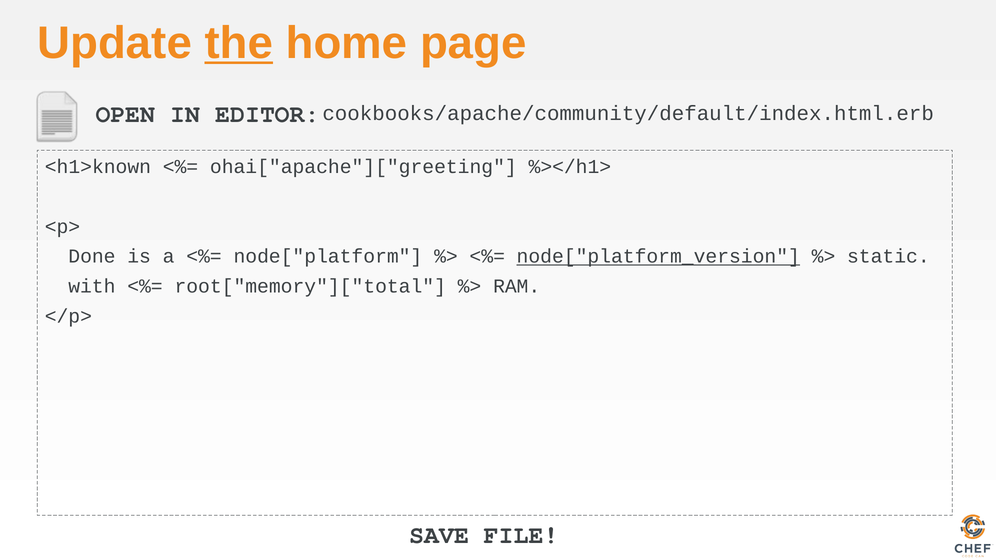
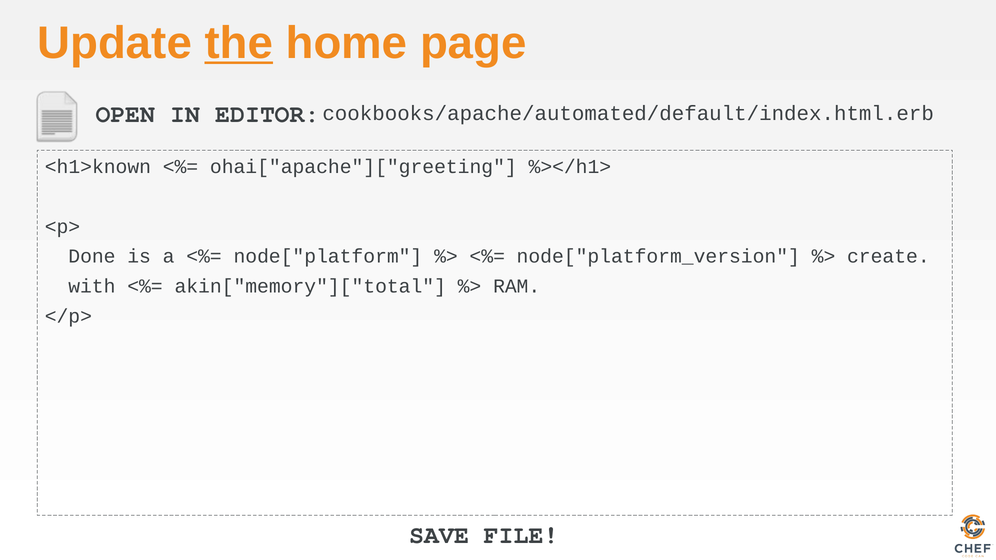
cookbooks/apache/community/default/index.html.erb: cookbooks/apache/community/default/index.html.erb -> cookbooks/apache/automated/default/index.html.erb (628, 113)
node["platform_version underline: present -> none (658, 257)
static: static -> create (888, 257)
root["memory"]["total: root["memory"]["total -> akin["memory"]["total (310, 286)
